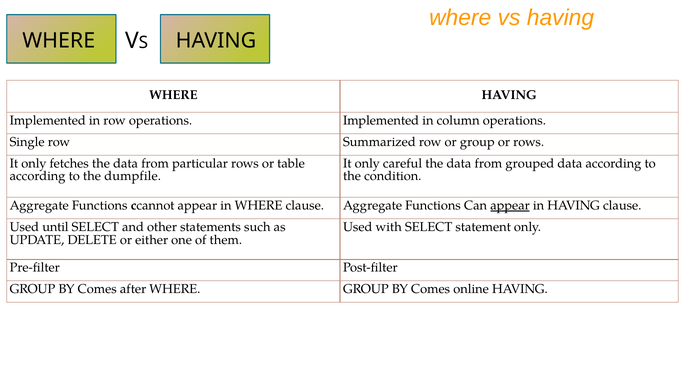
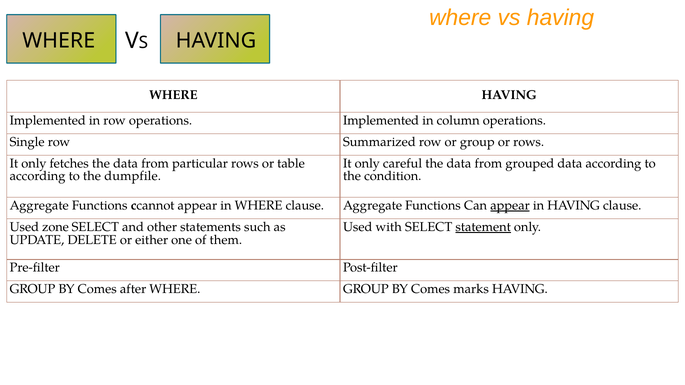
until: until -> zone (55, 227)
statement underline: none -> present (483, 227)
online: online -> marks (471, 289)
